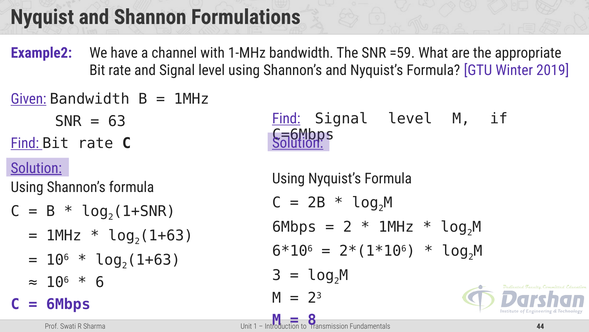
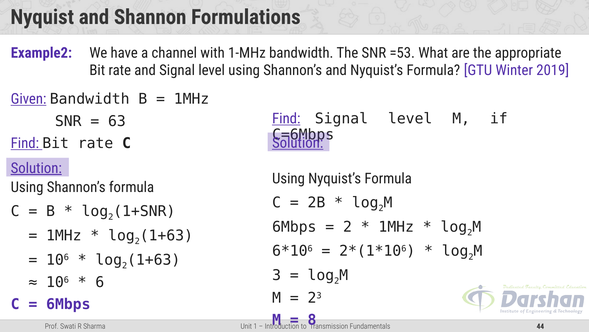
=59: =59 -> =53 (402, 53)
